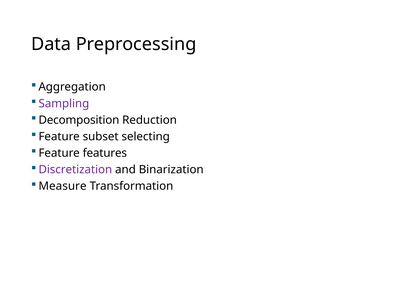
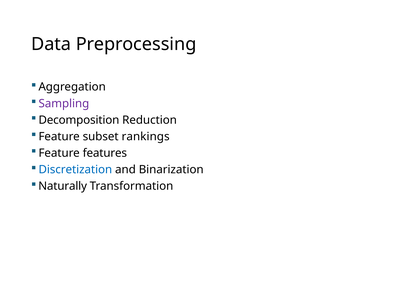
selecting: selecting -> rankings (146, 137)
Discretization colour: purple -> blue (75, 170)
Measure: Measure -> Naturally (63, 186)
